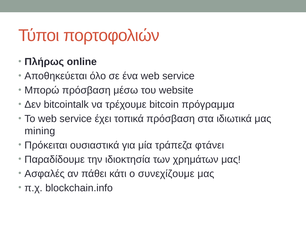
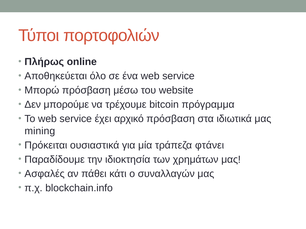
bitcointalk: bitcointalk -> μπορούμε (66, 105)
τοπικά: τοπικά -> αρχικό (129, 119)
συνεχίζουμε: συνεχίζουμε -> συναλλαγών (166, 174)
